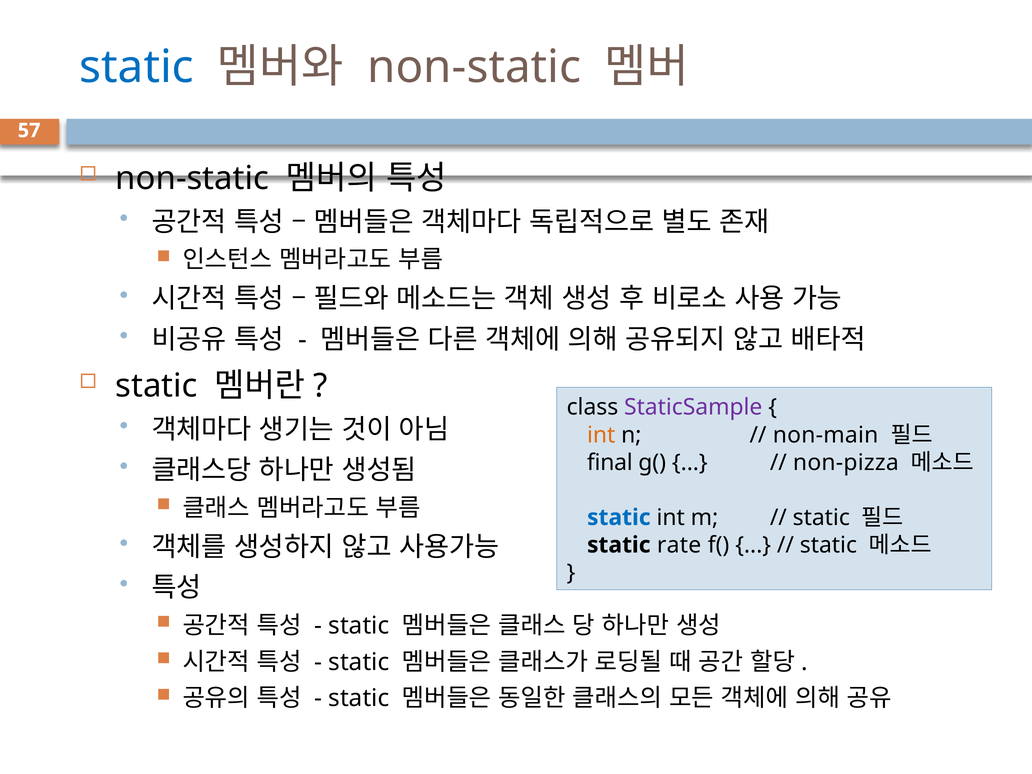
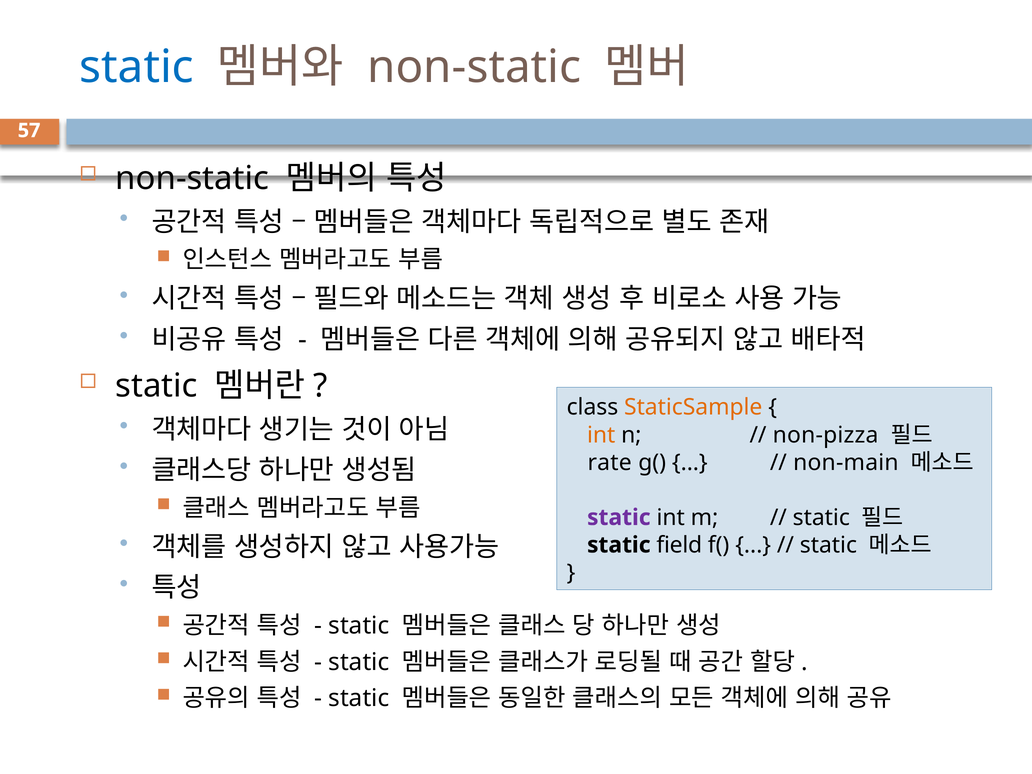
StaticSample colour: purple -> orange (693, 407)
non-main: non-main -> non-pizza (826, 435)
final: final -> rate (610, 462)
non-pizza: non-pizza -> non-main (846, 462)
static colour: blue -> purple (619, 517)
rate: rate -> field (679, 545)
